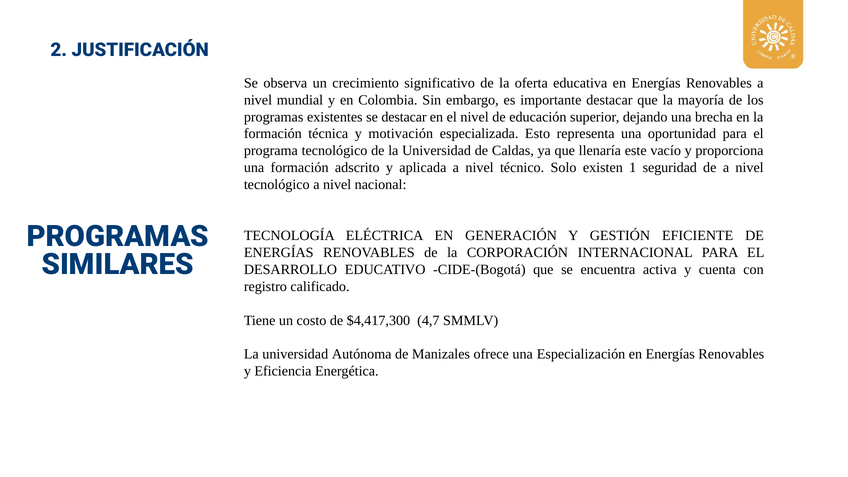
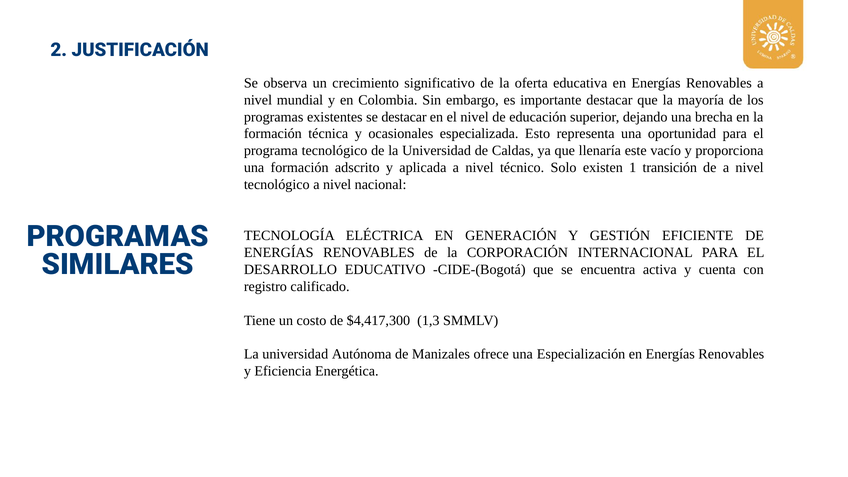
motivación: motivación -> ocasionales (401, 134)
seguridad: seguridad -> transición (670, 168)
4,7: 4,7 -> 1,3 (428, 320)
